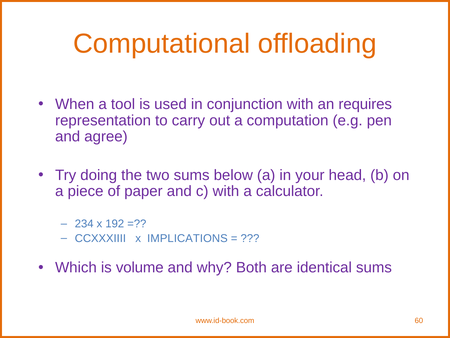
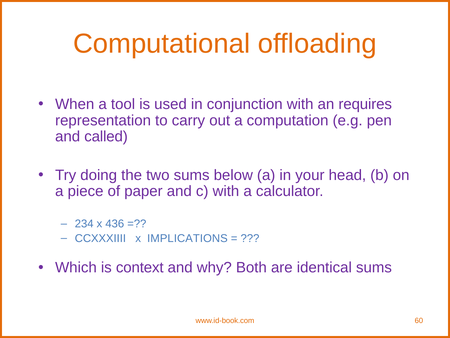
agree: agree -> called (106, 136)
192: 192 -> 436 (115, 224)
volume: volume -> context (140, 267)
